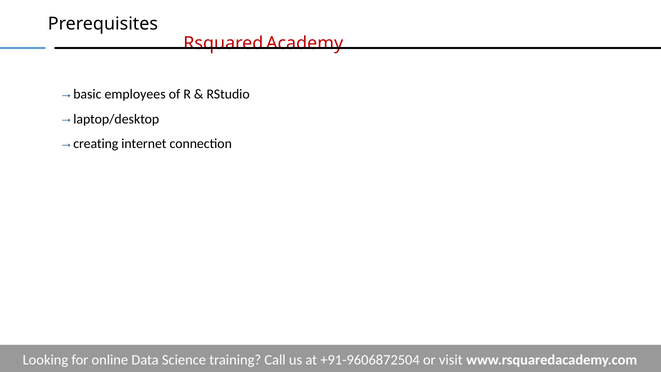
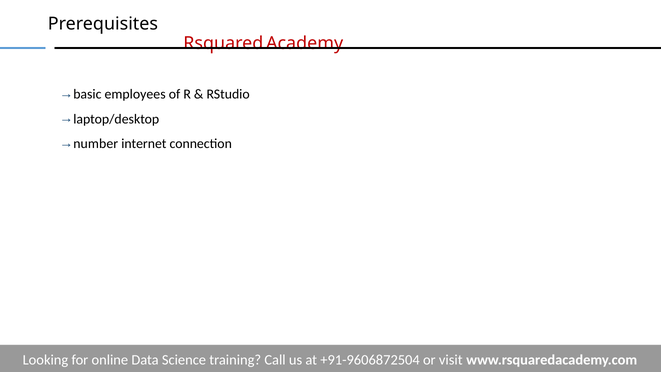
creating: creating -> number (96, 144)
